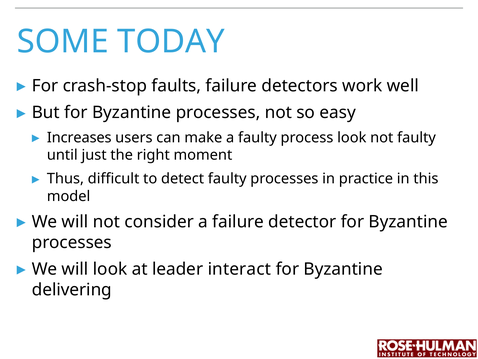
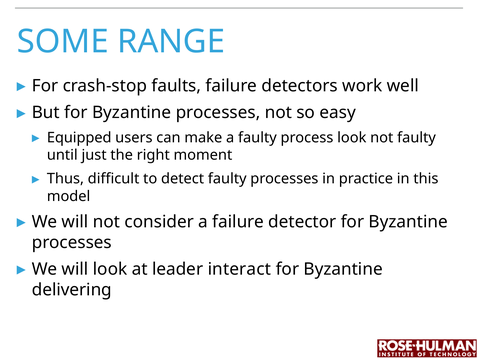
TODAY: TODAY -> RANGE (171, 41)
Increases: Increases -> Equipped (79, 137)
